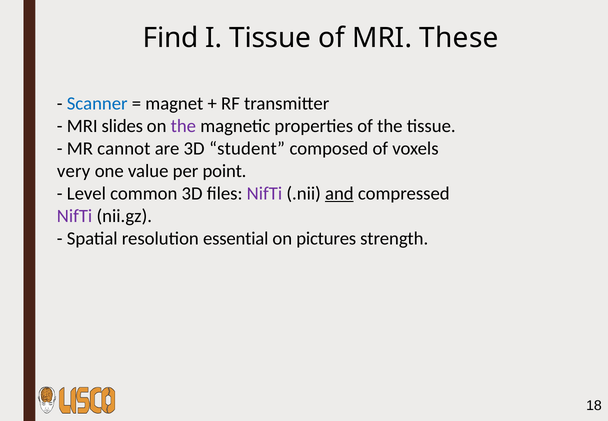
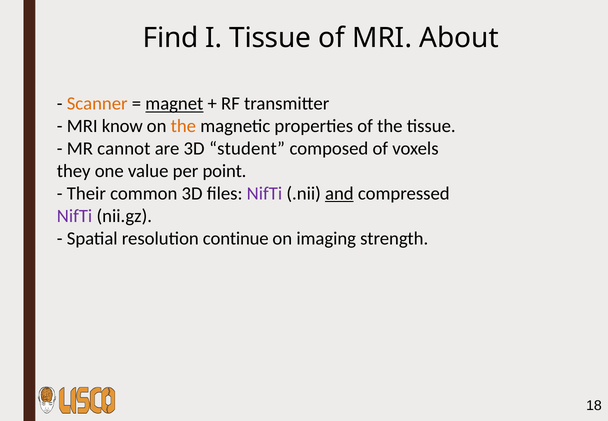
These: These -> About (459, 38)
Scanner colour: blue -> orange (97, 104)
magnet underline: none -> present (174, 104)
slides: slides -> know (122, 126)
the colour: purple -> orange (183, 126)
very: very -> they (74, 171)
Level: Level -> Their (86, 194)
essential: essential -> continue (236, 238)
pictures: pictures -> imaging (326, 238)
